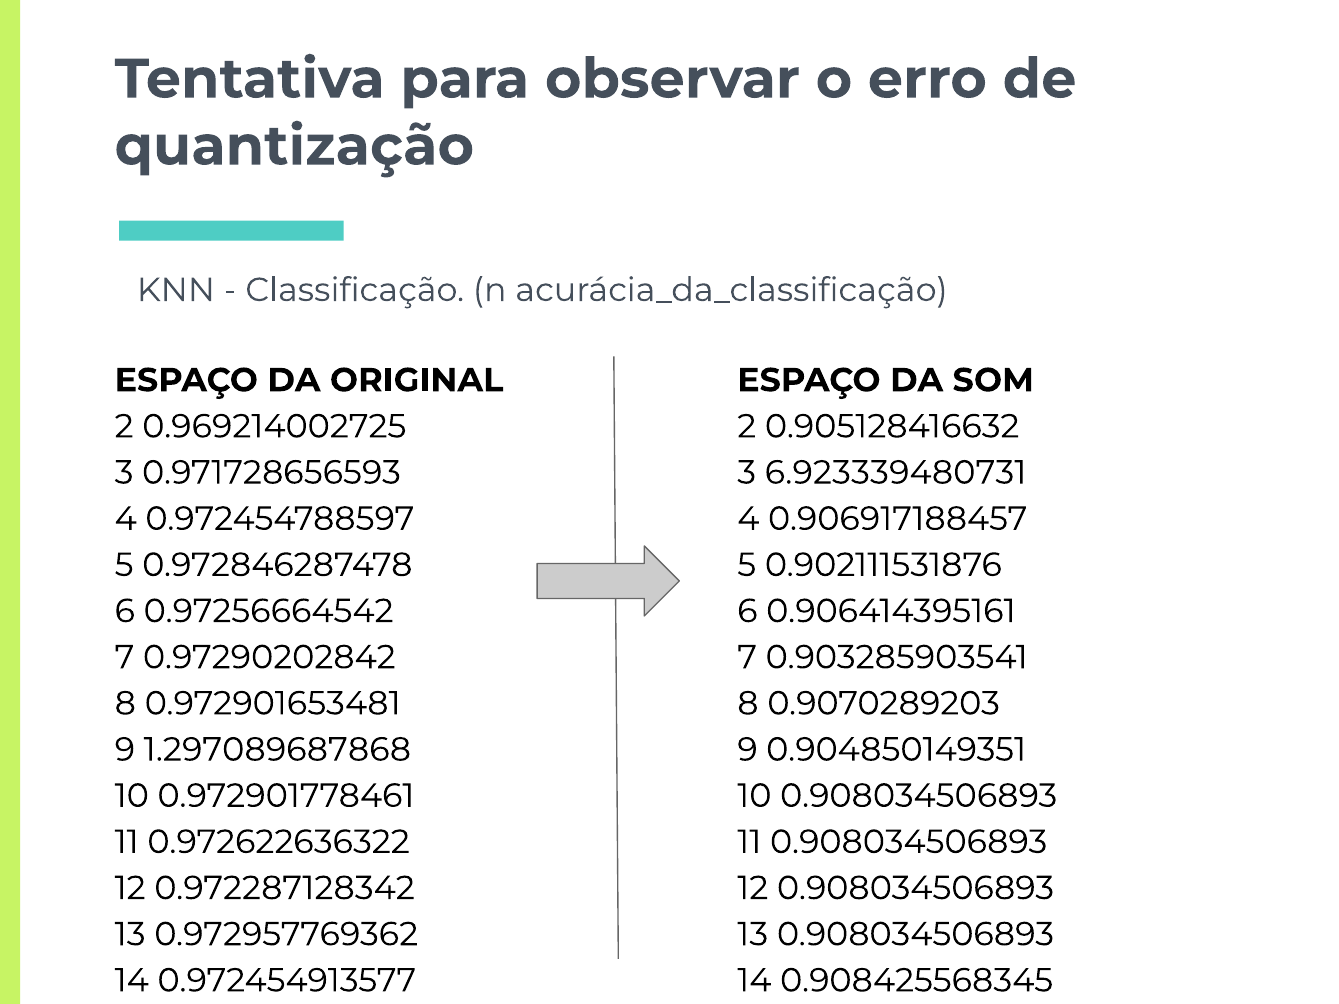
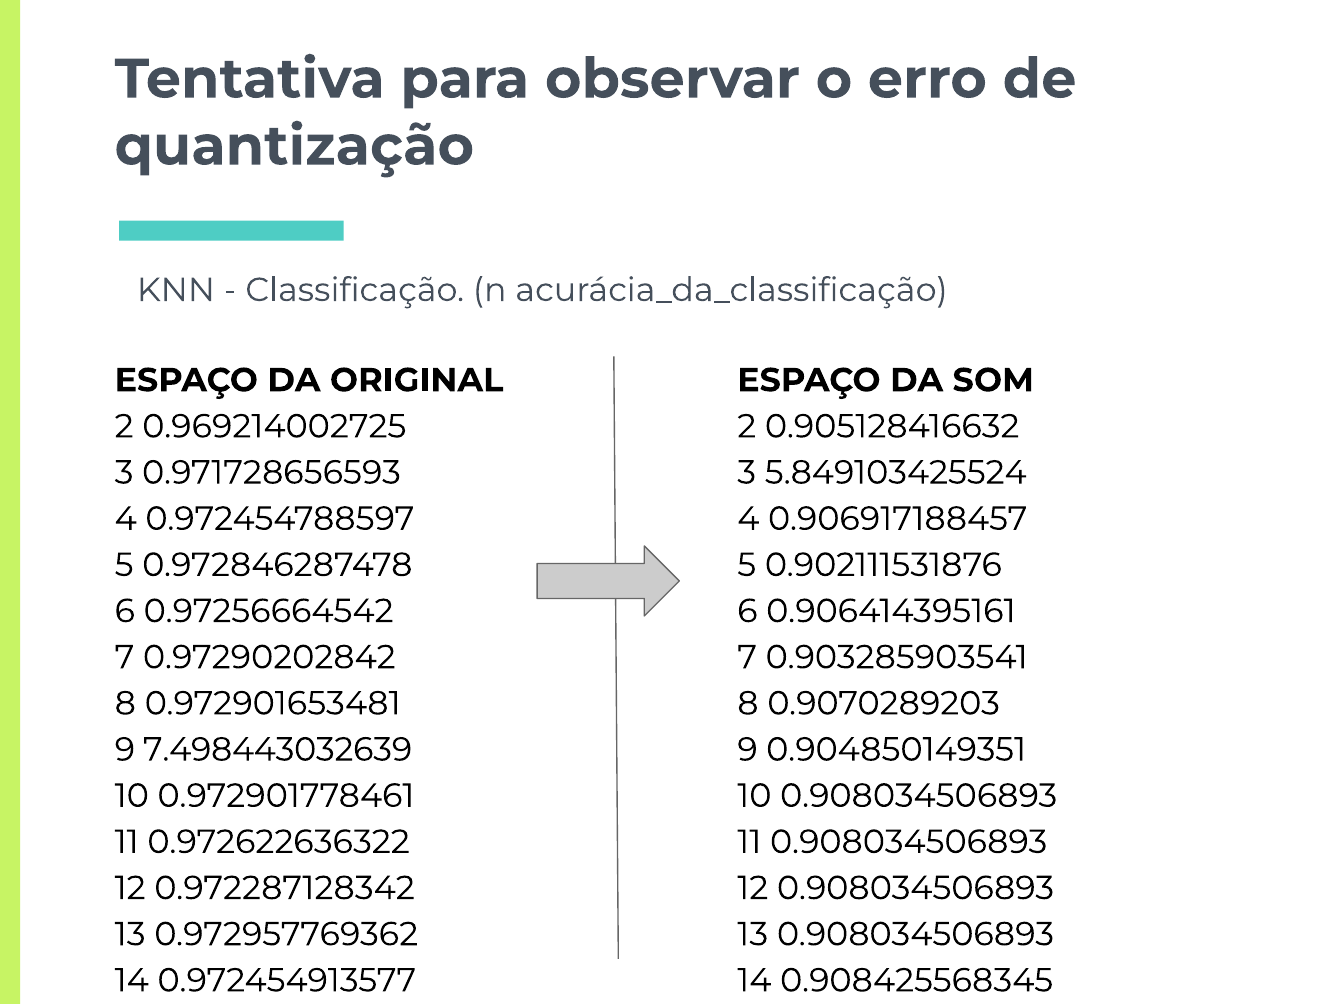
6.923339480731: 6.923339480731 -> 5.849103425524 (896, 473)
1.297089687868: 1.297089687868 -> 7.498443032639 (278, 750)
